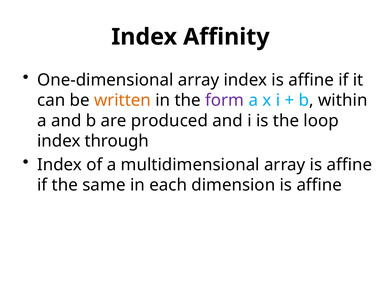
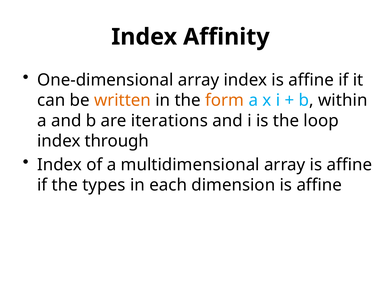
form colour: purple -> orange (225, 100)
produced: produced -> iterations (169, 121)
same: same -> types (104, 185)
